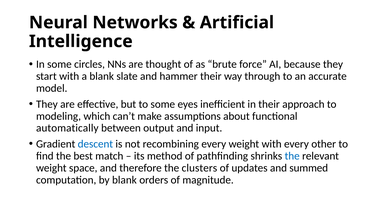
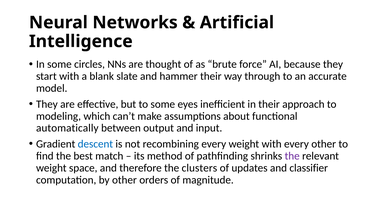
the colour: blue -> purple (292, 156)
summed: summed -> classifier (309, 168)
by blank: blank -> other (124, 180)
